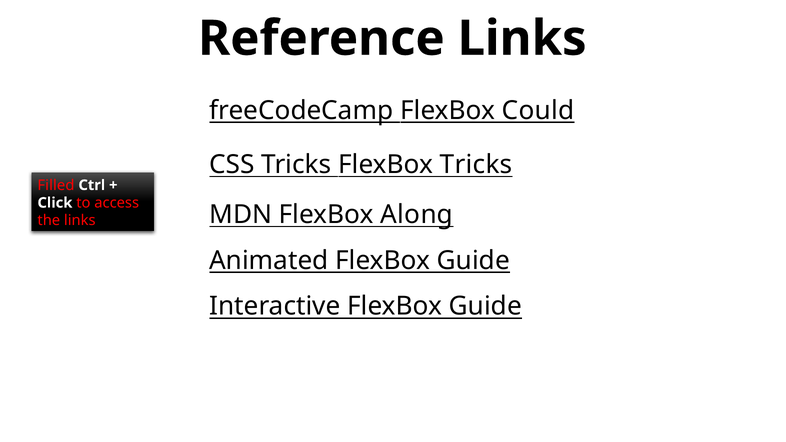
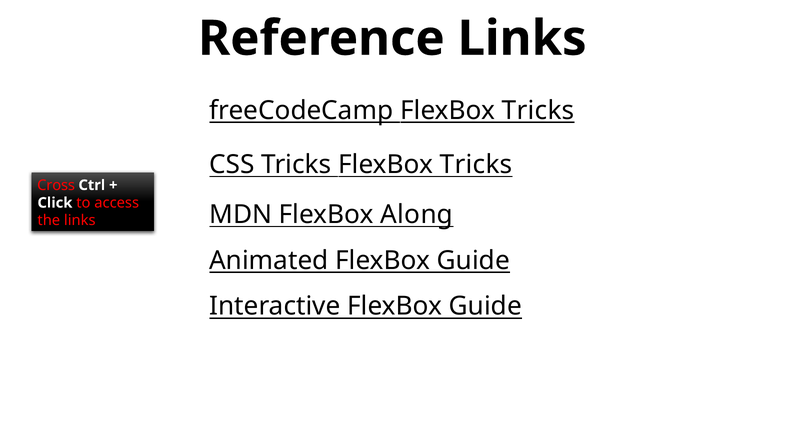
freeCodeCamp FlexBox Could: Could -> Tricks (538, 110)
Filled: Filled -> Cross (56, 185)
